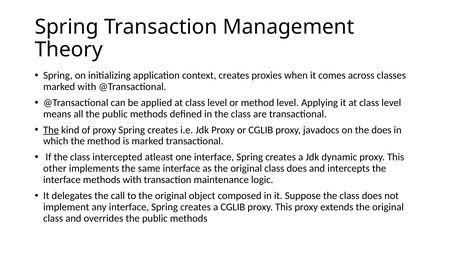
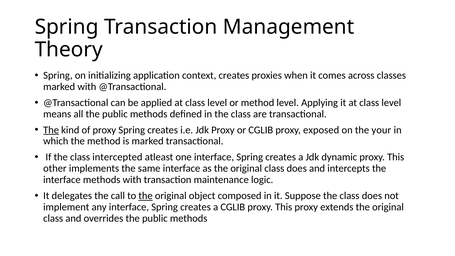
javadocs: javadocs -> exposed (321, 130)
the does: does -> your (381, 130)
the underline: none -> present (146, 196)
